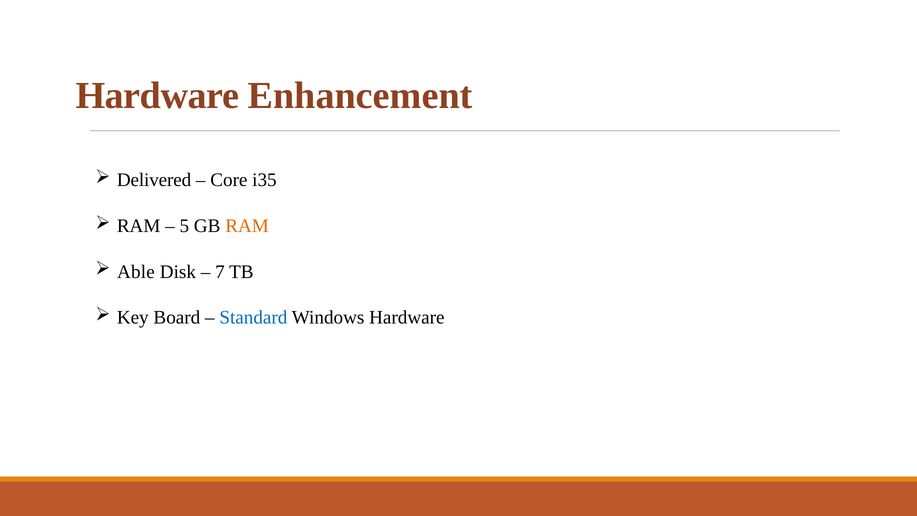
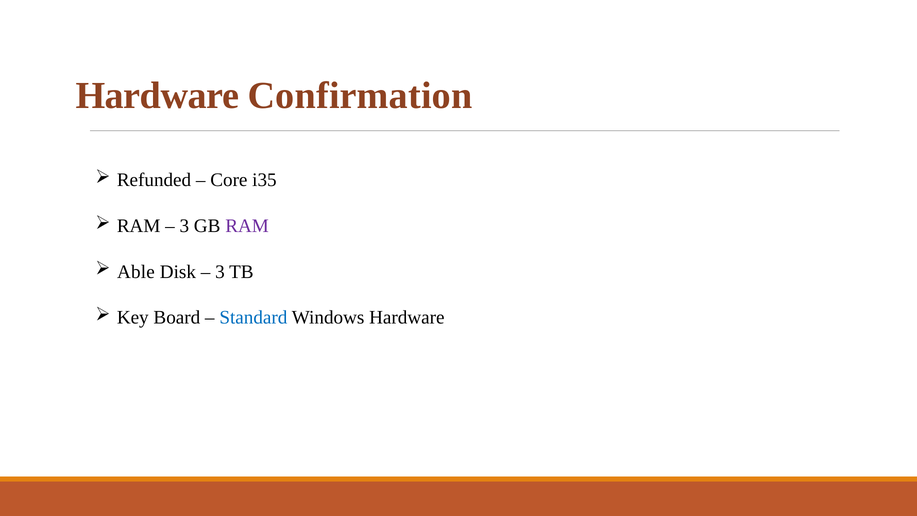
Enhancement: Enhancement -> Confirmation (360, 96)
Delivered: Delivered -> Refunded (154, 180)
5: 5 -> 3 (184, 226)
RAM colour: orange -> purple (247, 226)
7: 7 -> 3 (220, 272)
